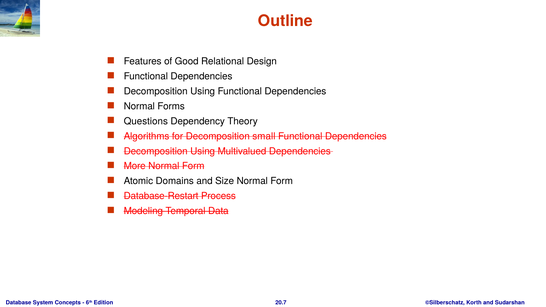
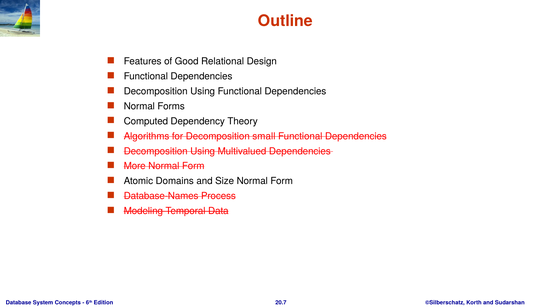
Questions: Questions -> Computed (146, 121)
Database-Restart: Database-Restart -> Database-Names (161, 196)
